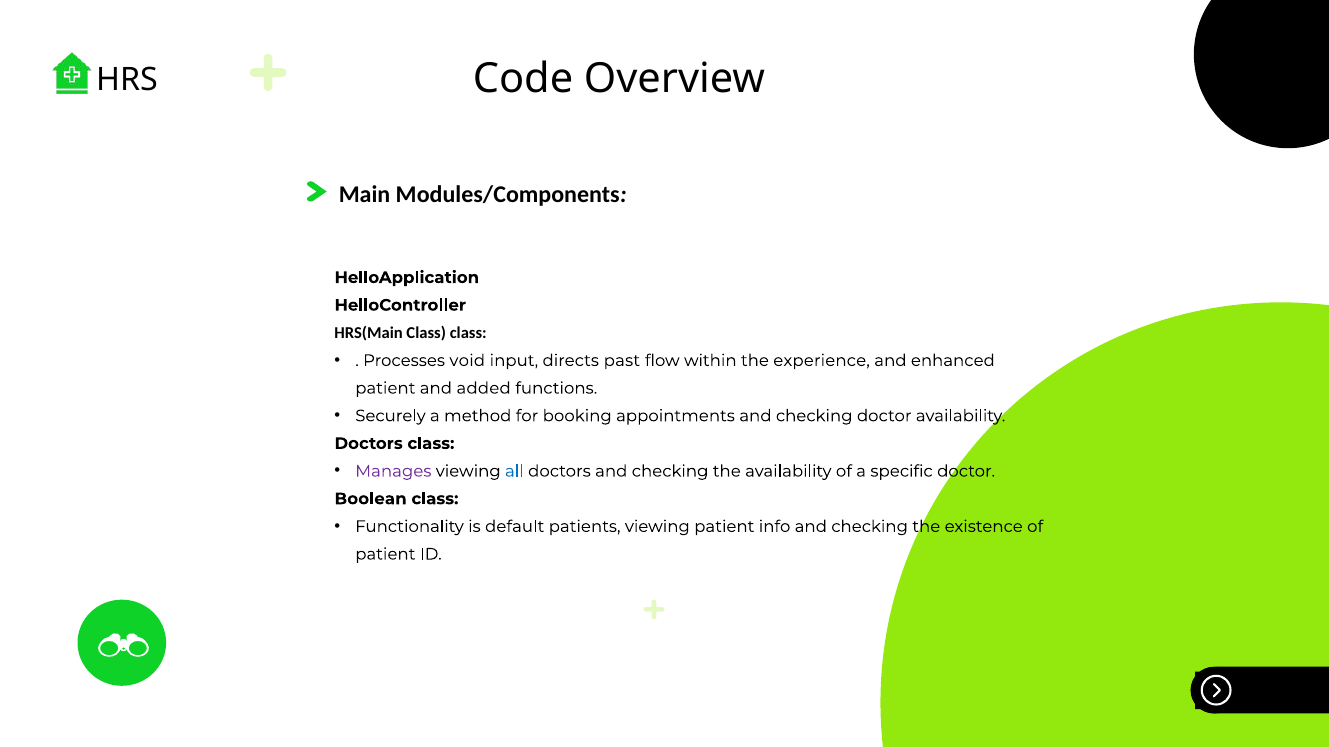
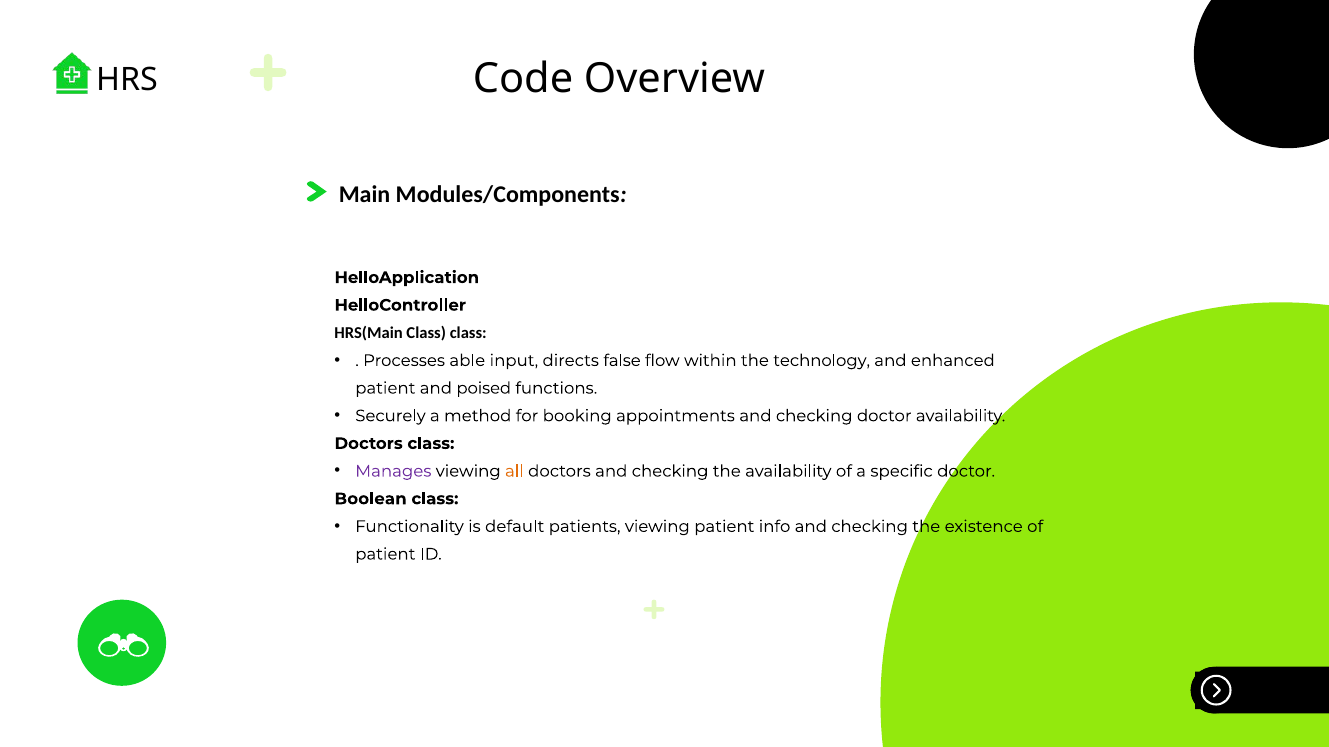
void: void -> able (467, 361)
past: past -> false (622, 361)
experience: experience -> technology (822, 361)
added: added -> poised (484, 388)
all colour: blue -> orange (514, 471)
